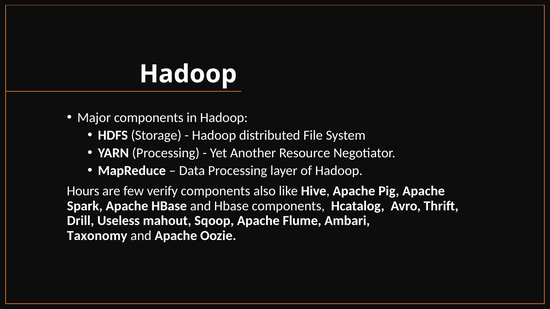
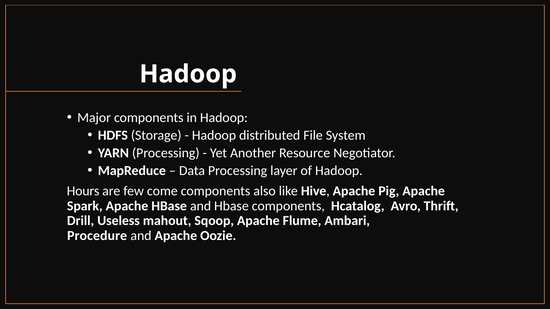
verify: verify -> come (162, 191)
Taxonomy: Taxonomy -> Procedure (97, 236)
